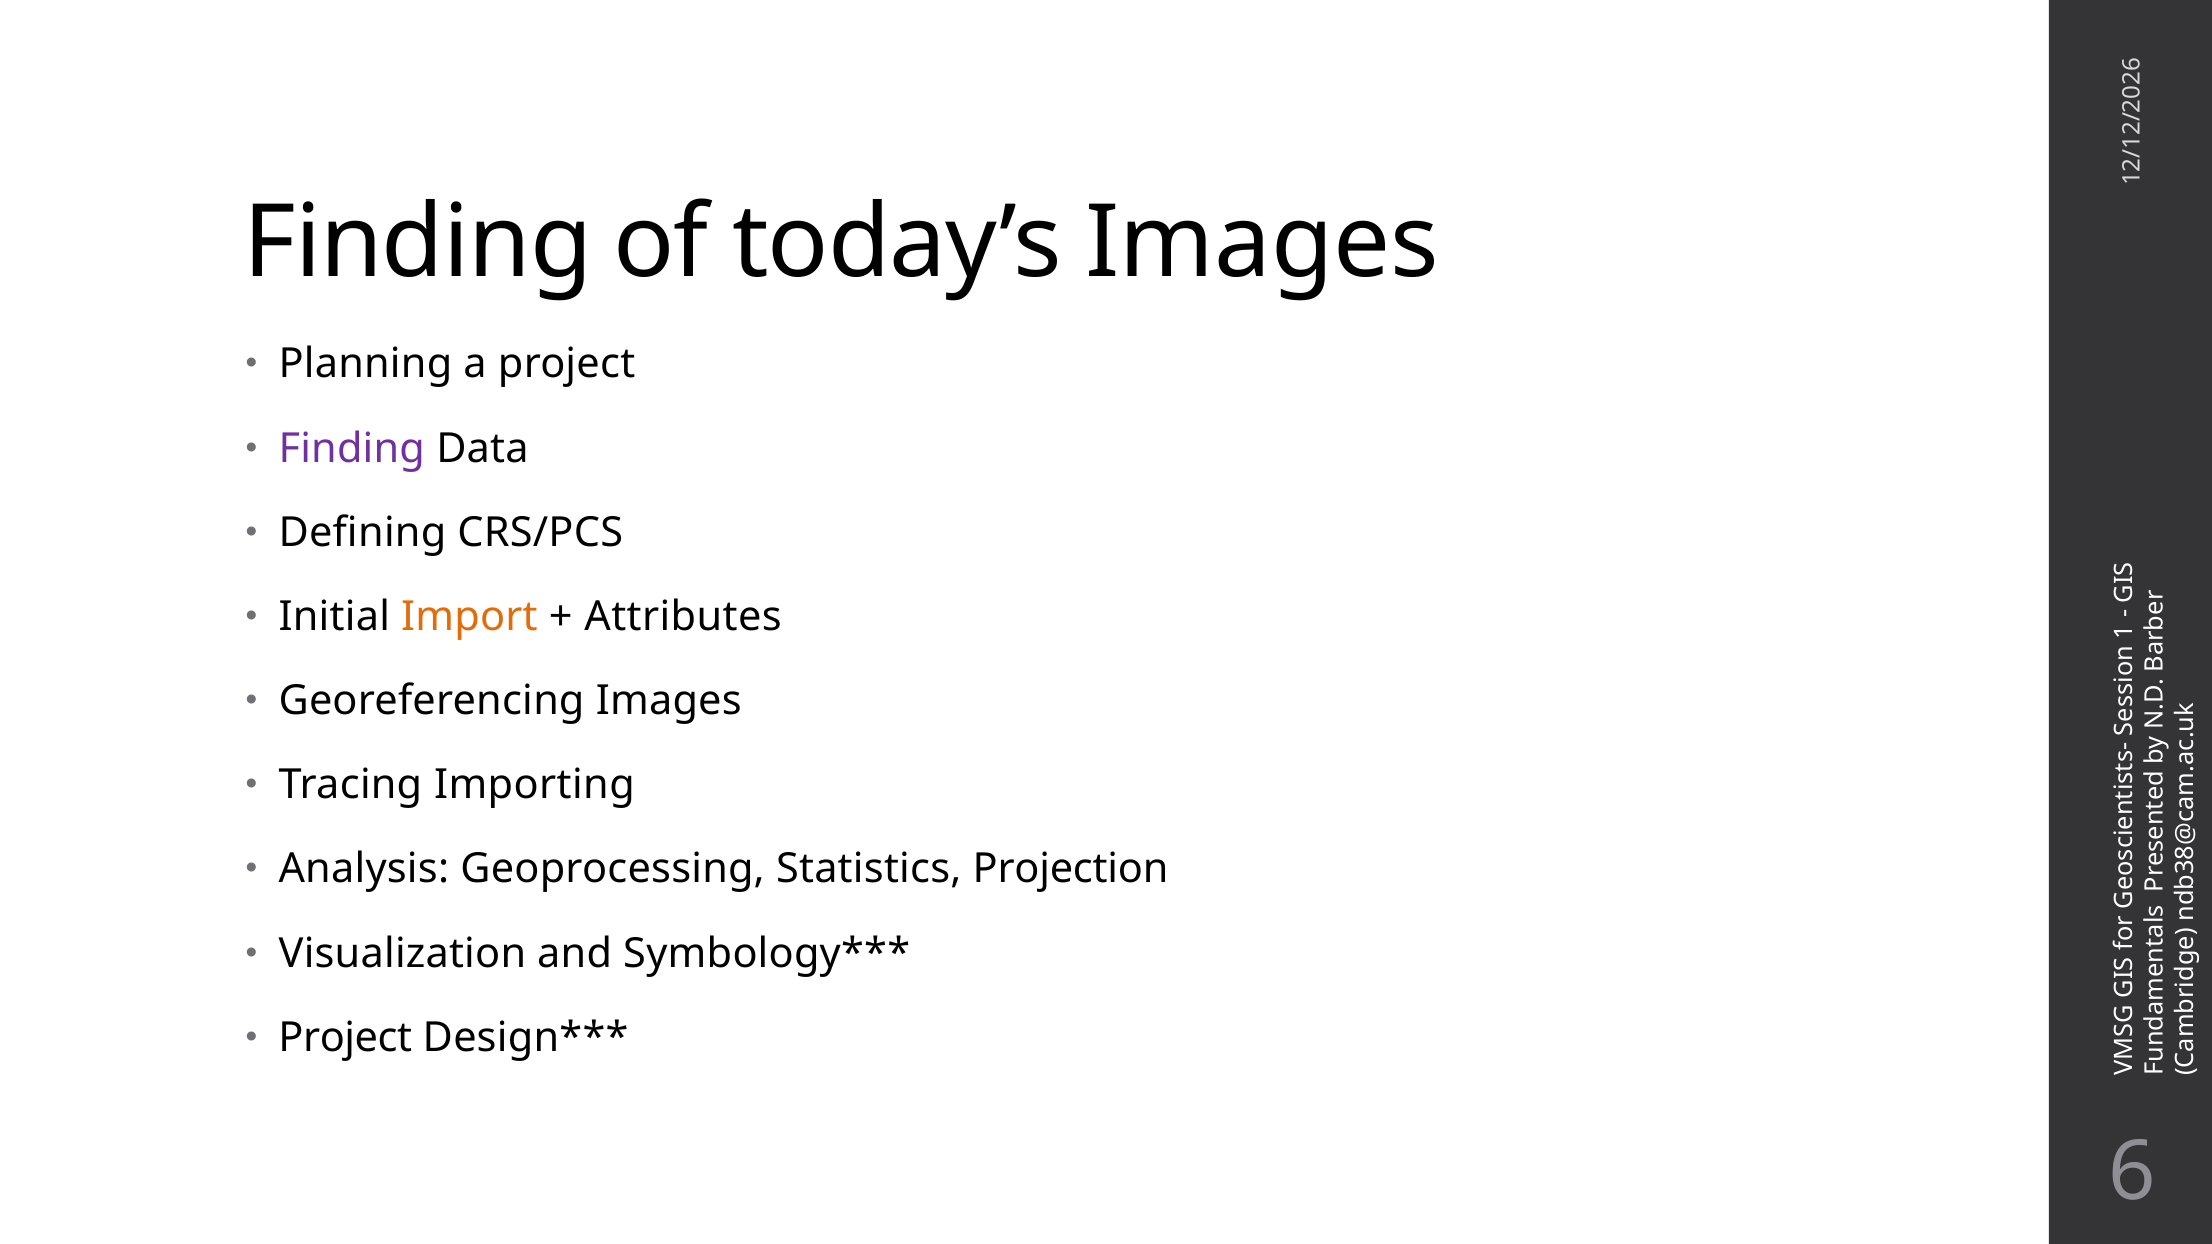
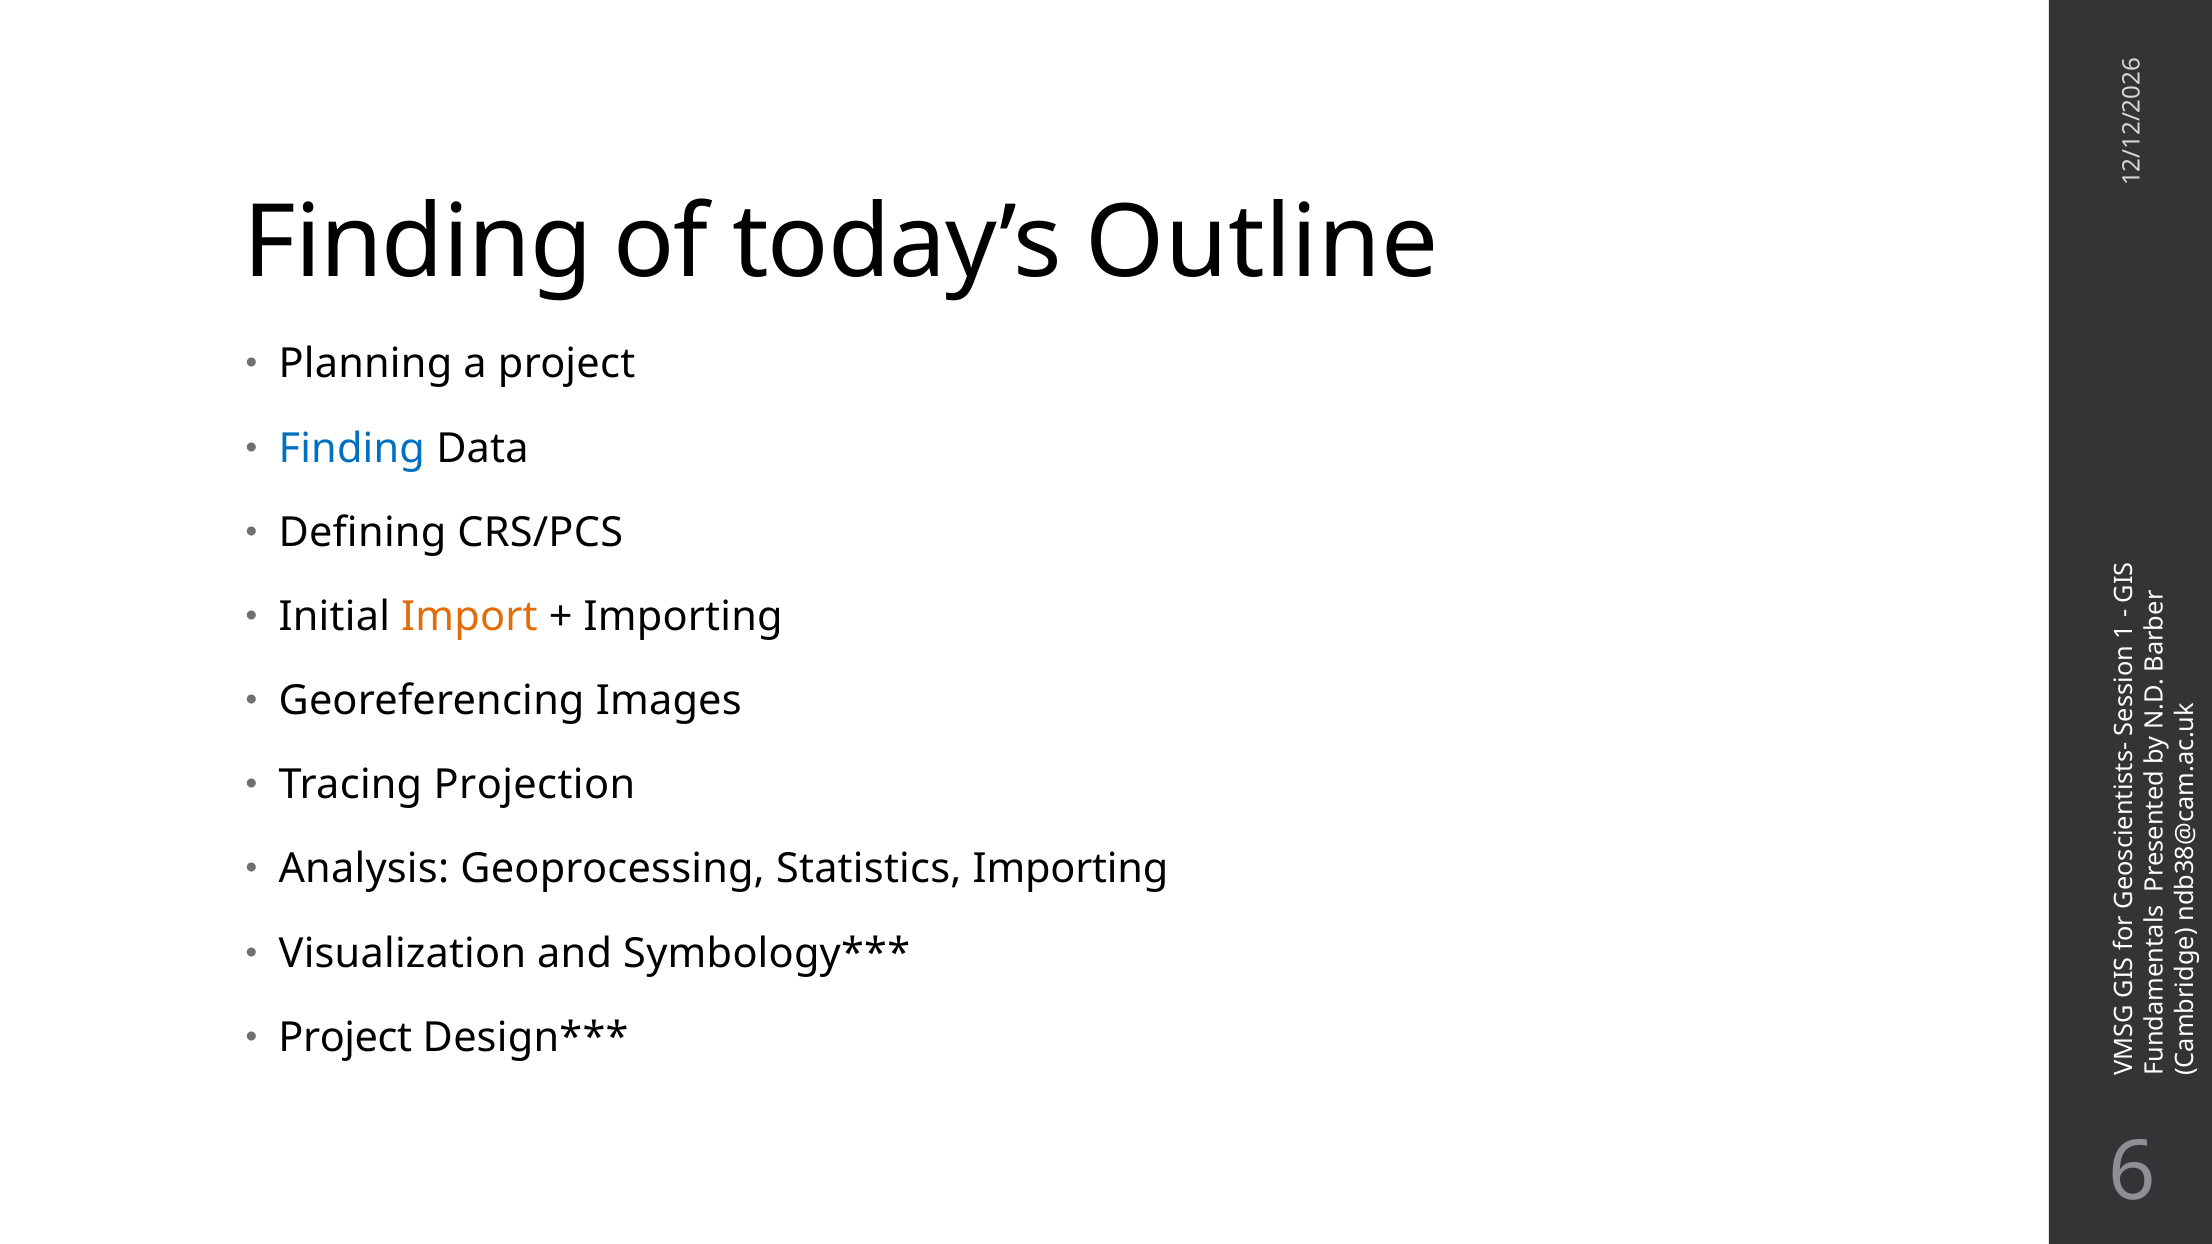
today’s Images: Images -> Outline (1262, 243)
Finding colour: purple -> blue (352, 448)
Attributes: Attributes -> Importing (683, 617)
Importing: Importing -> Projection (534, 785)
Statistics Projection: Projection -> Importing (1071, 869)
